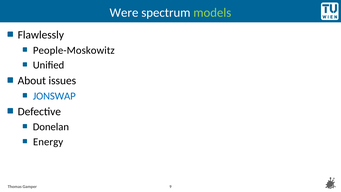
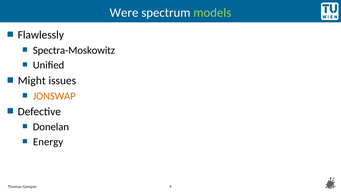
People-Moskowitz: People-Moskowitz -> Spectra-Moskowitz (74, 50)
About: About -> Might (32, 81)
JONSWAP colour: blue -> orange (54, 96)
